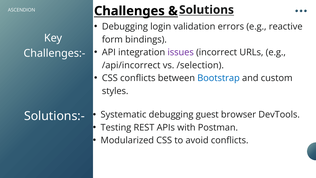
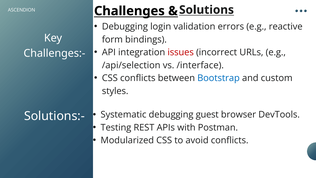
issues colour: purple -> red (181, 52)
/api/incorrect: /api/incorrect -> /api/selection (131, 65)
/selection: /selection -> /interface (200, 65)
